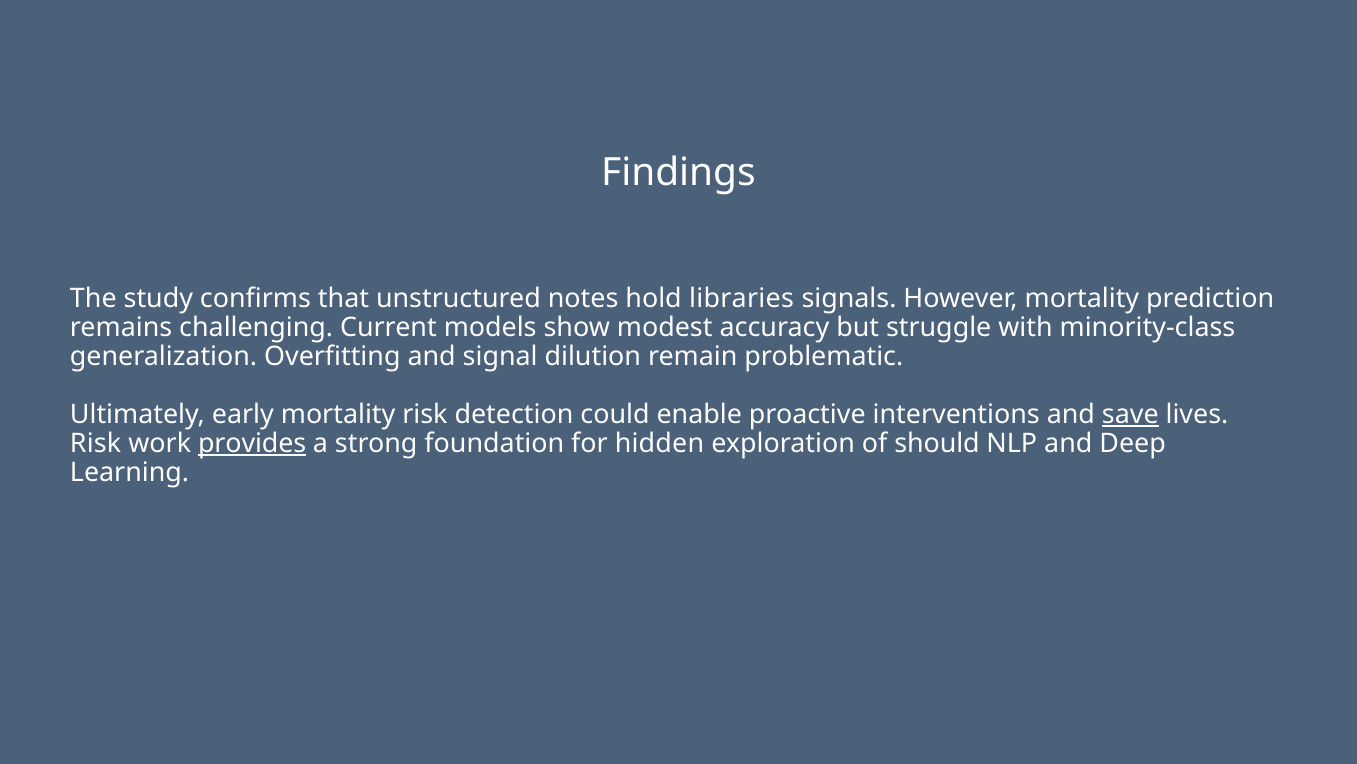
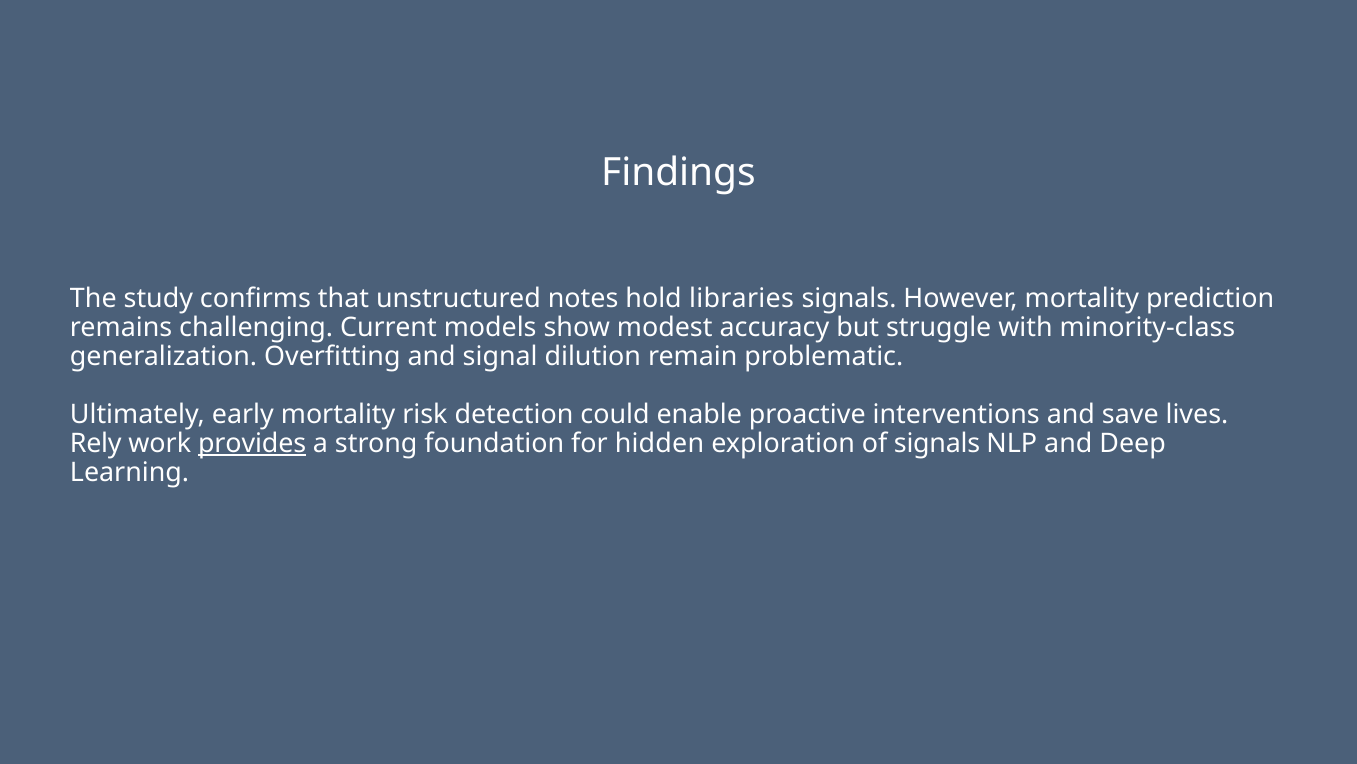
save underline: present -> none (1130, 414)
Risk: Risk -> Rely (96, 443)
of should: should -> signals (937, 443)
